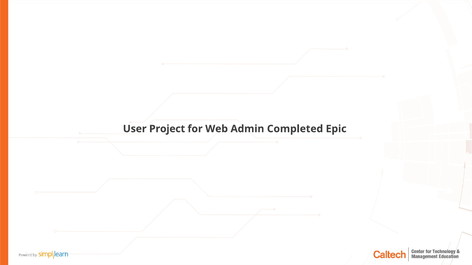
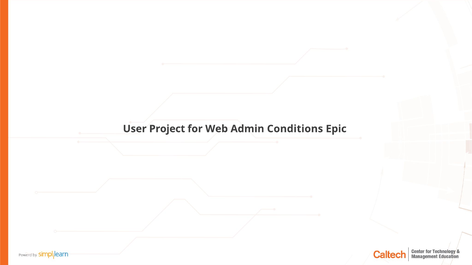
Completed: Completed -> Conditions (295, 129)
